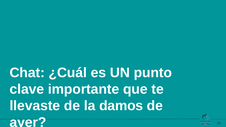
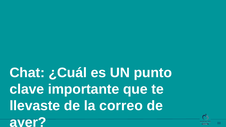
damos: damos -> correo (121, 106)
